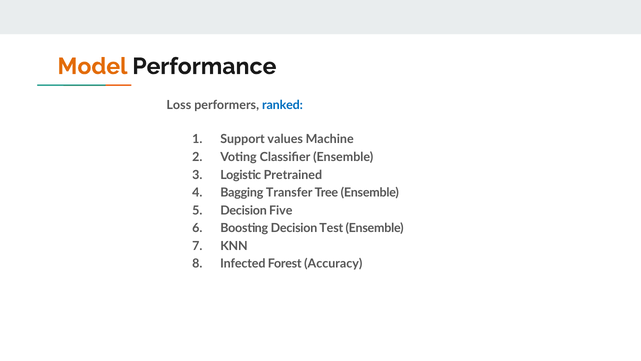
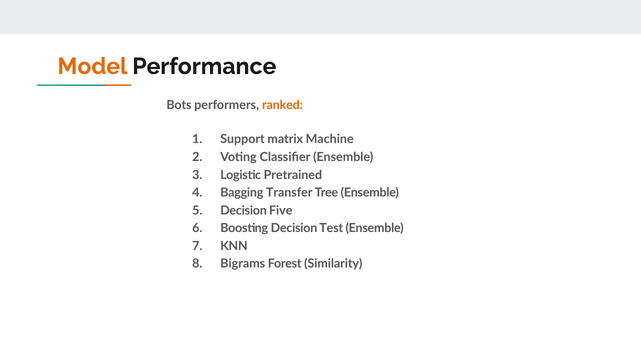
Loss: Loss -> Bots (179, 105)
ranked colour: blue -> orange (282, 105)
values: values -> matrix (285, 139)
Infected: Infected -> Bigrams (243, 264)
Accuracy: Accuracy -> Similarity (333, 264)
